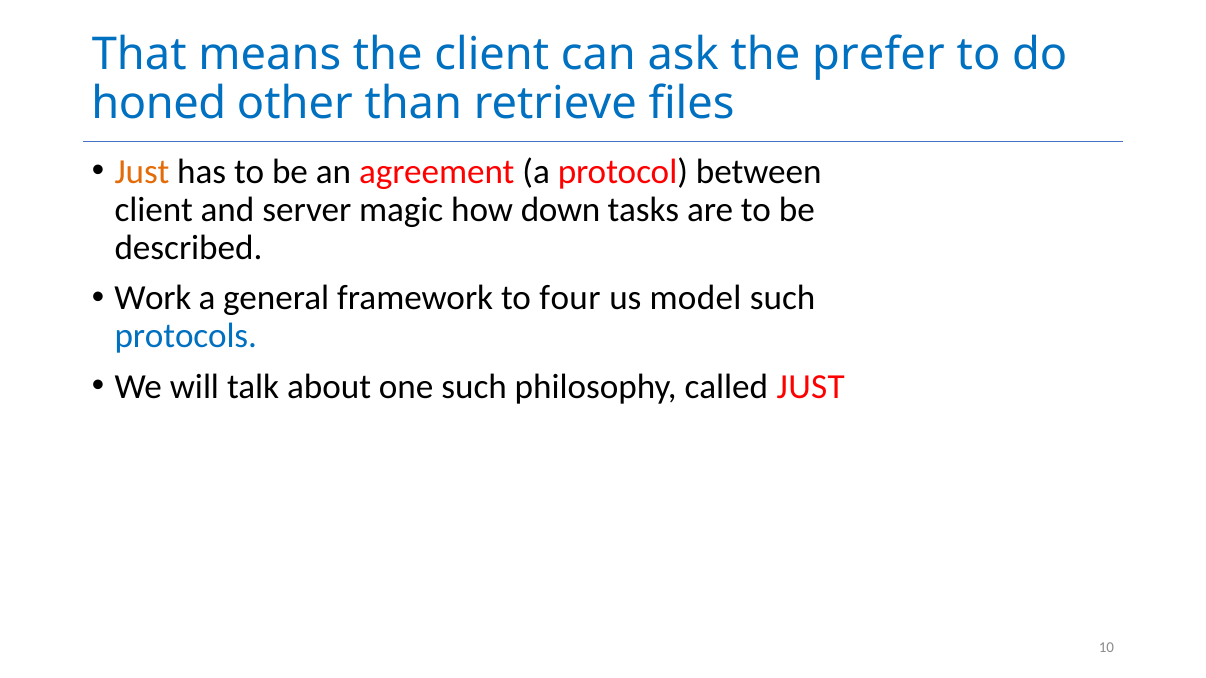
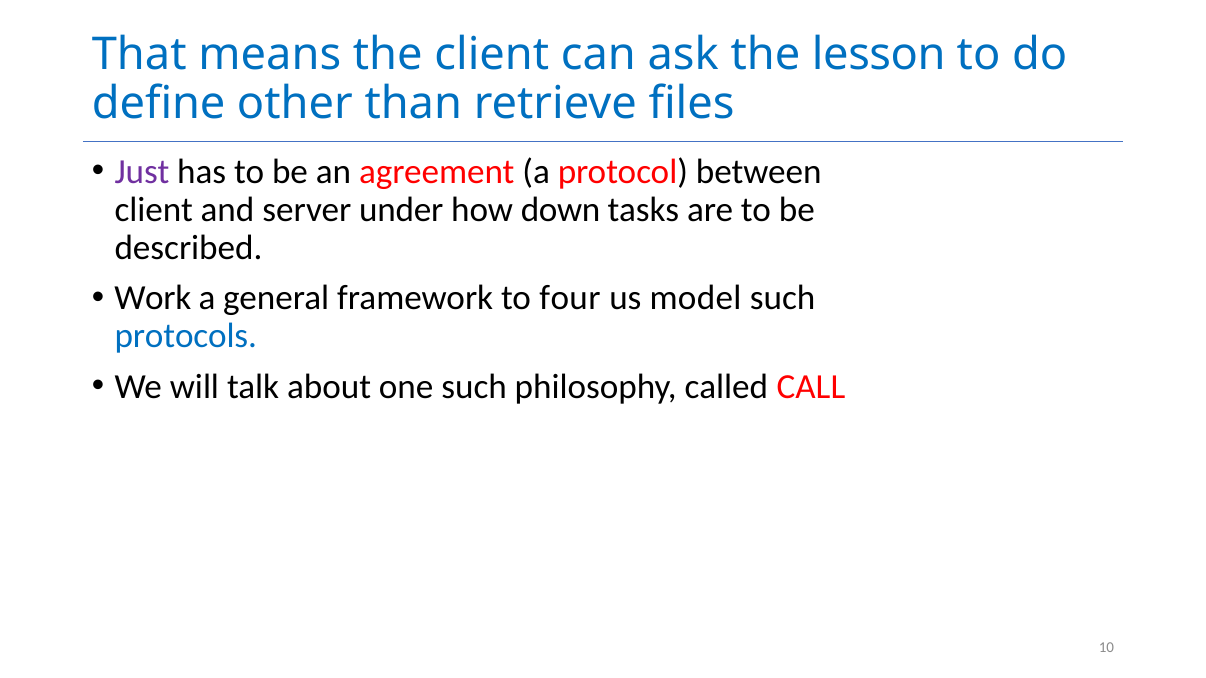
prefer: prefer -> lesson (879, 55)
honed: honed -> define (159, 104)
Just colour: orange -> purple (142, 172)
magic: magic -> under (401, 210)
called JUST: JUST -> CALL (811, 387)
